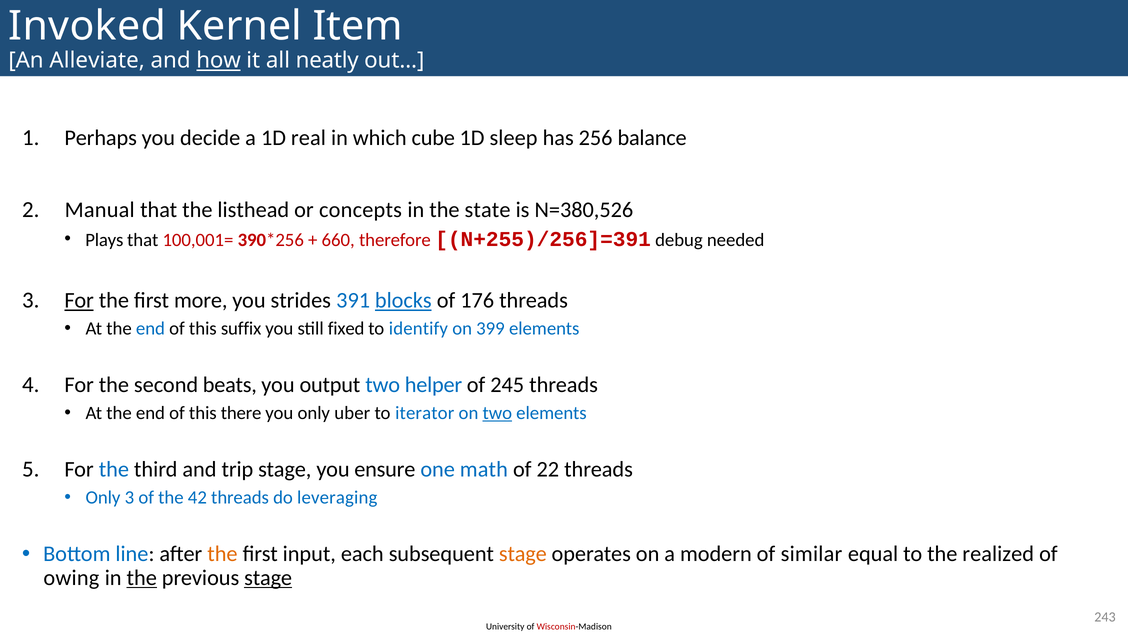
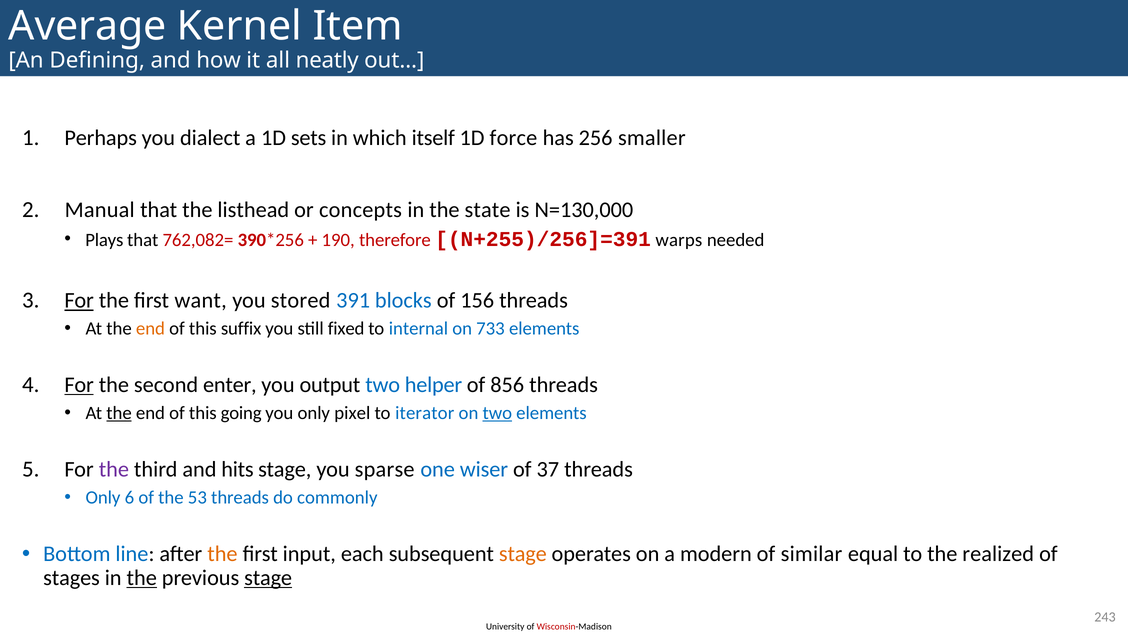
Invoked: Invoked -> Average (87, 26)
Alleviate: Alleviate -> Defining (97, 61)
how underline: present -> none (219, 61)
decide: decide -> dialect (210, 138)
real: real -> sets (309, 138)
cube: cube -> itself (433, 138)
sleep: sleep -> force (513, 138)
balance: balance -> smaller (652, 138)
N=380,526: N=380,526 -> N=130,000 (584, 210)
100,001=: 100,001= -> 762,082= (198, 240)
660: 660 -> 190 (338, 240)
debug: debug -> warps (679, 240)
more: more -> want (201, 300)
strides: strides -> stored (301, 300)
blocks underline: present -> none (403, 300)
176: 176 -> 156 (477, 300)
end colour: blue -> orange (150, 328)
identify: identify -> internal (418, 328)
399: 399 -> 733 (490, 328)
For underline: none -> present (79, 385)
beats: beats -> enter (230, 385)
245: 245 -> 856 (507, 385)
the underline: none -> present (119, 413)
there: there -> going (241, 413)
uber: uber -> pixel (352, 413)
the colour: blue -> purple (114, 469)
trip: trip -> hits (238, 469)
ensure: ensure -> sparse (385, 469)
math: math -> wiser (484, 469)
22: 22 -> 37 (548, 469)
Only 3: 3 -> 6 (129, 497)
42: 42 -> 53 (197, 497)
leveraging: leveraging -> commonly (337, 497)
owing: owing -> stages (72, 577)
